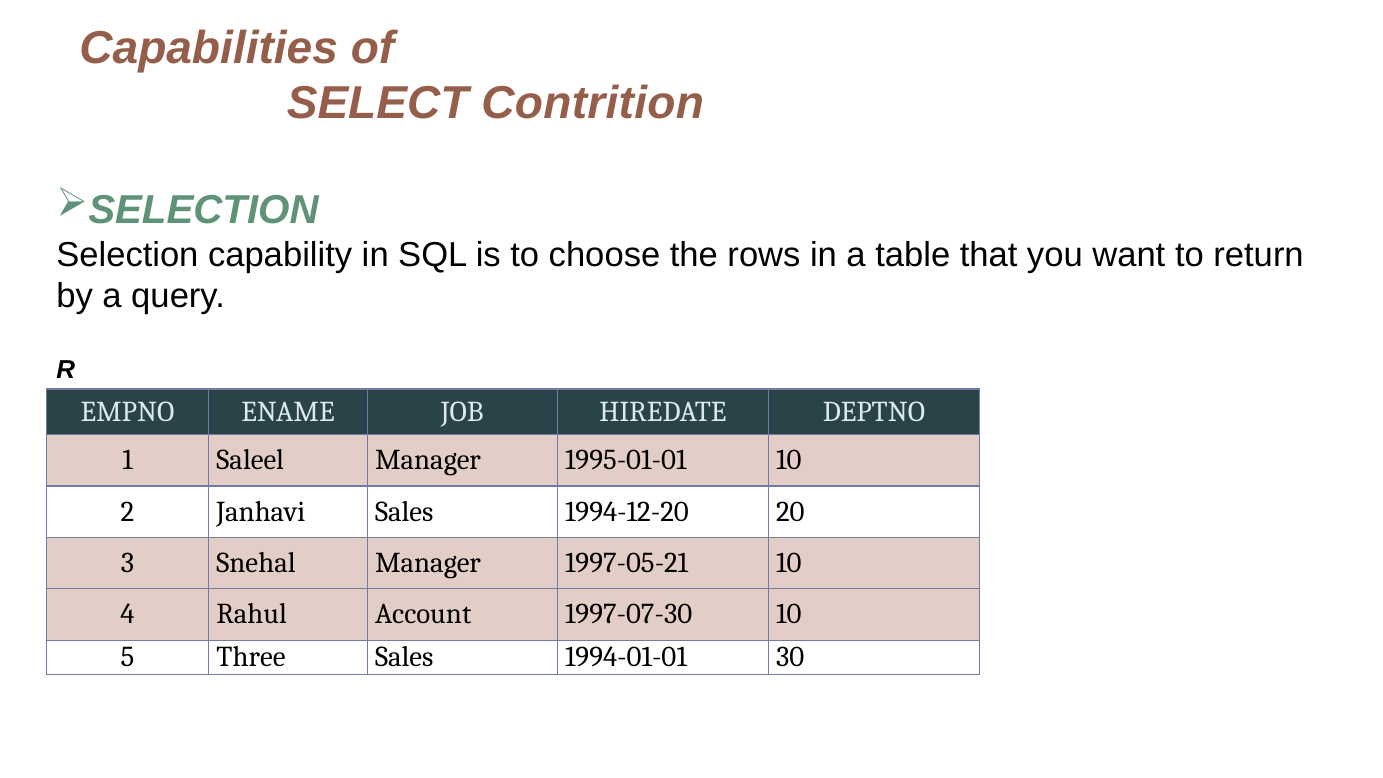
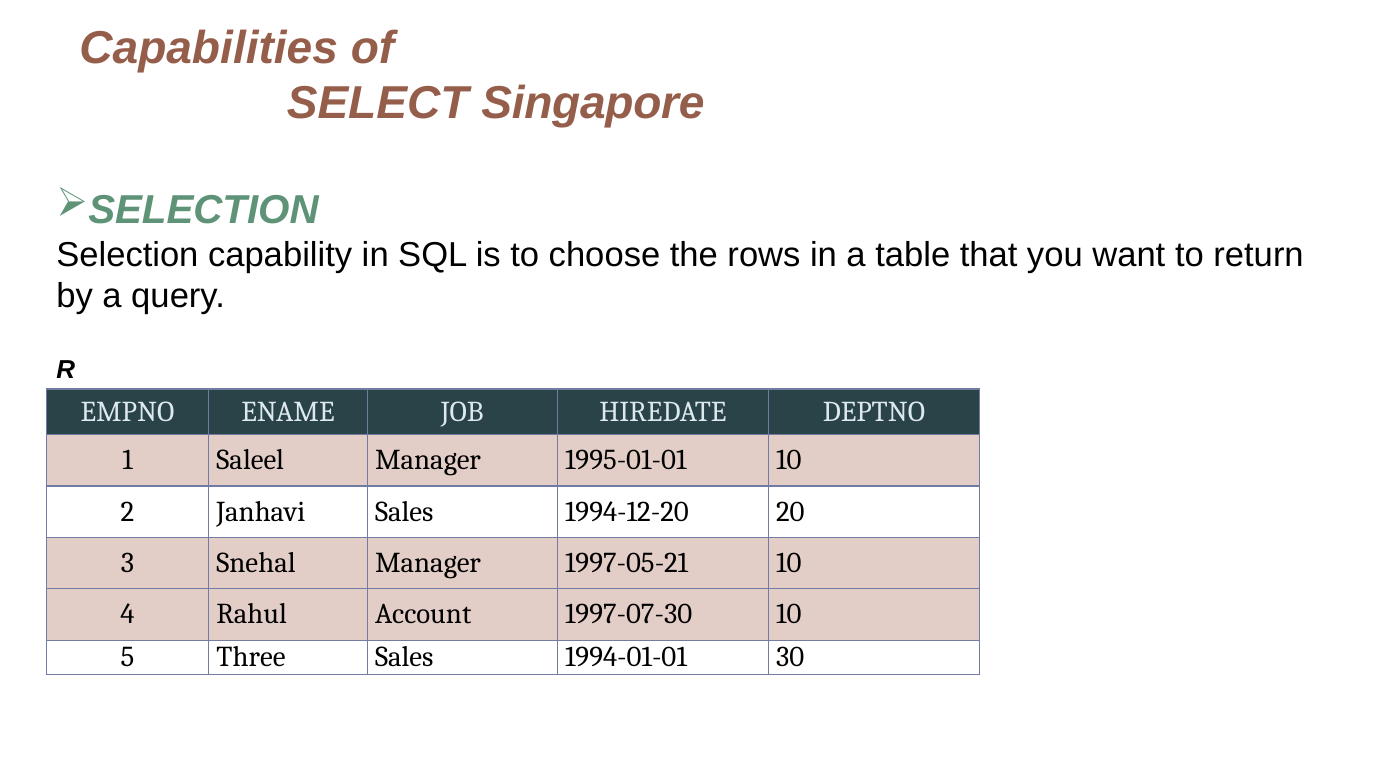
Contrition: Contrition -> Singapore (593, 104)
